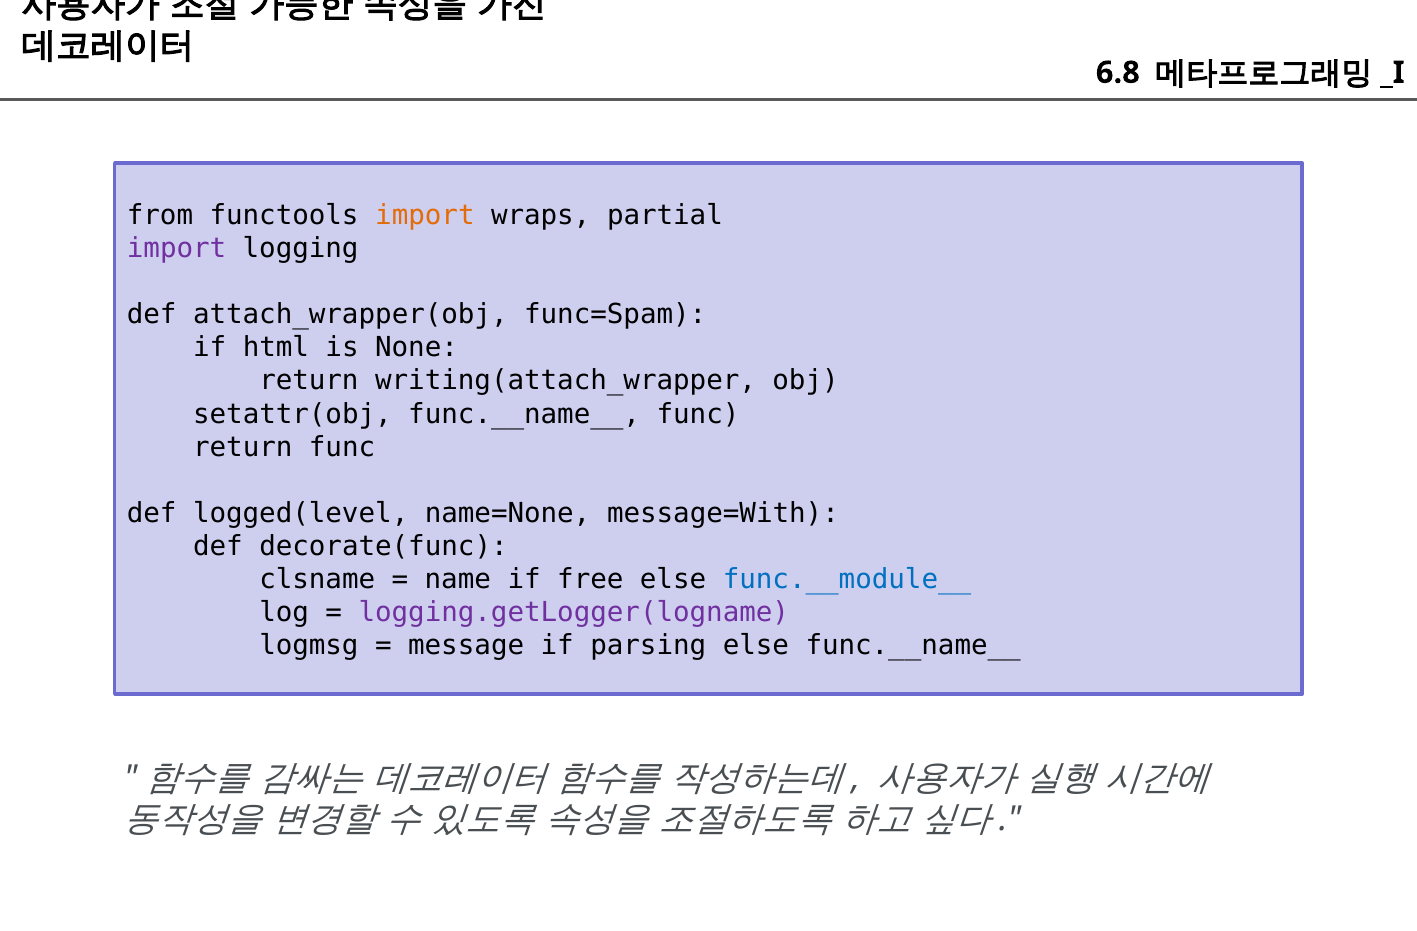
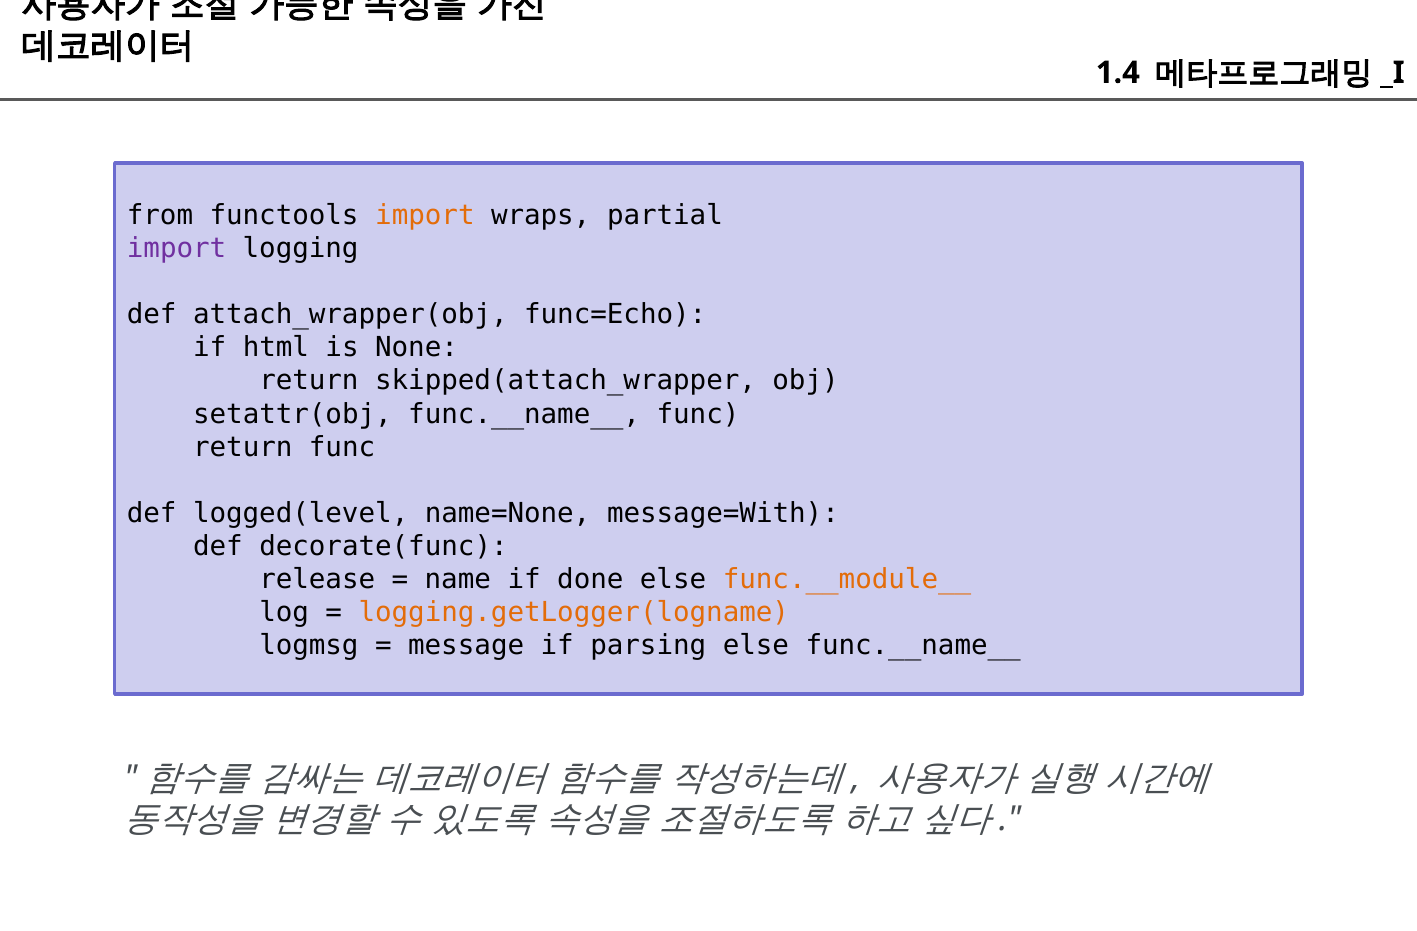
6.8: 6.8 -> 1.4 (1118, 73)
func=Spam: func=Spam -> func=Echo (615, 315)
writing(attach_wrapper: writing(attach_wrapper -> skipped(attach_wrapper (566, 381)
clsname: clsname -> release (317, 579)
free: free -> done (590, 579)
func.__module__ colour: blue -> orange (847, 579)
logging.getLogger(logname colour: purple -> orange (574, 612)
